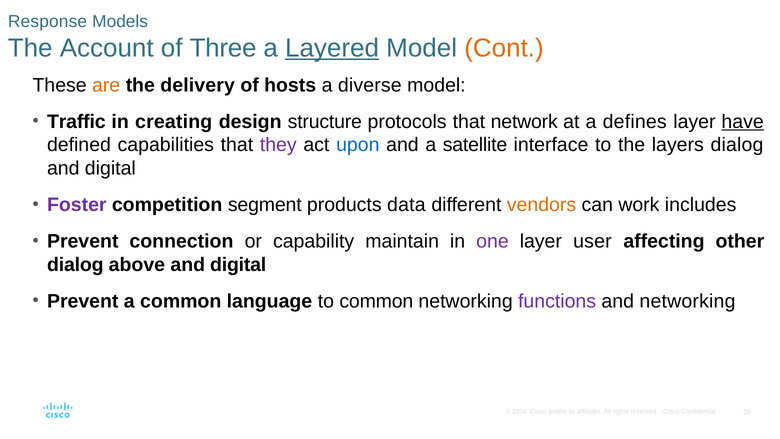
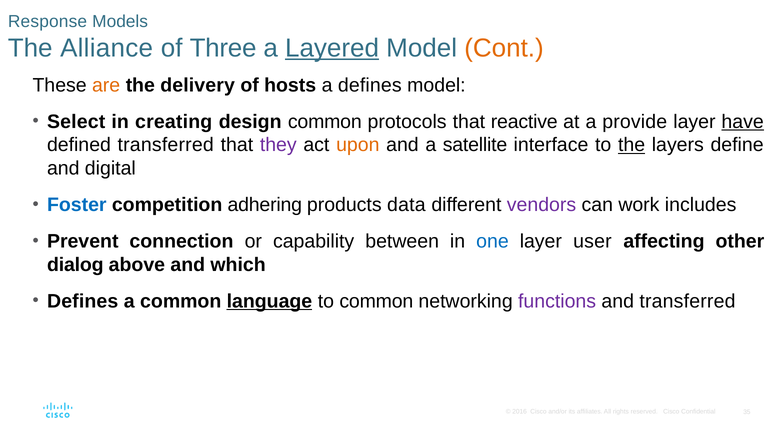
Account: Account -> Alliance (107, 48)
a diverse: diverse -> defines (370, 85)
Traffic: Traffic -> Select (76, 122)
design structure: structure -> common (325, 122)
network: network -> reactive (524, 122)
defines: defines -> provide (635, 122)
defined capabilities: capabilities -> transferred (166, 145)
upon colour: blue -> orange (358, 145)
the underline: none -> present (632, 145)
layers dialog: dialog -> define (737, 145)
Foster colour: purple -> blue (77, 205)
segment: segment -> adhering (265, 205)
vendors colour: orange -> purple (542, 205)
maintain: maintain -> between (402, 241)
one colour: purple -> blue (492, 241)
above and digital: digital -> which (238, 265)
Prevent: Prevent -> Defines (83, 301)
language underline: none -> present (269, 301)
and networking: networking -> transferred (687, 301)
